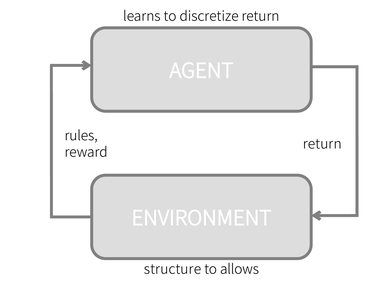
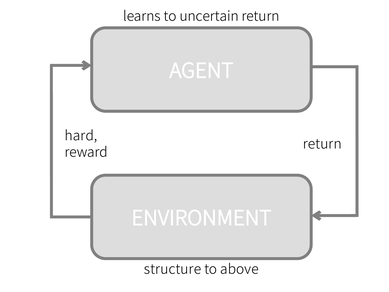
discretize: discretize -> uncertain (209, 16)
rules: rules -> hard (81, 136)
allows: allows -> above (239, 269)
